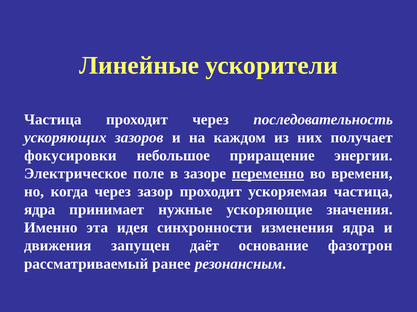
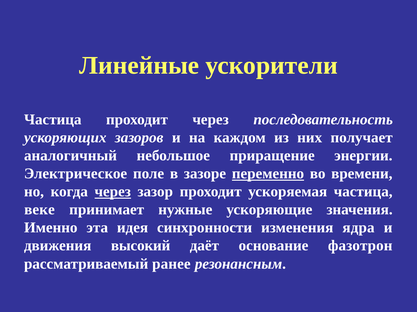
фокусировки: фокусировки -> аналогичный (70, 156)
через underline: none -> present (113, 192)
ядра: ядра -> веке (39, 210)
запущен: запущен -> высокий (141, 246)
